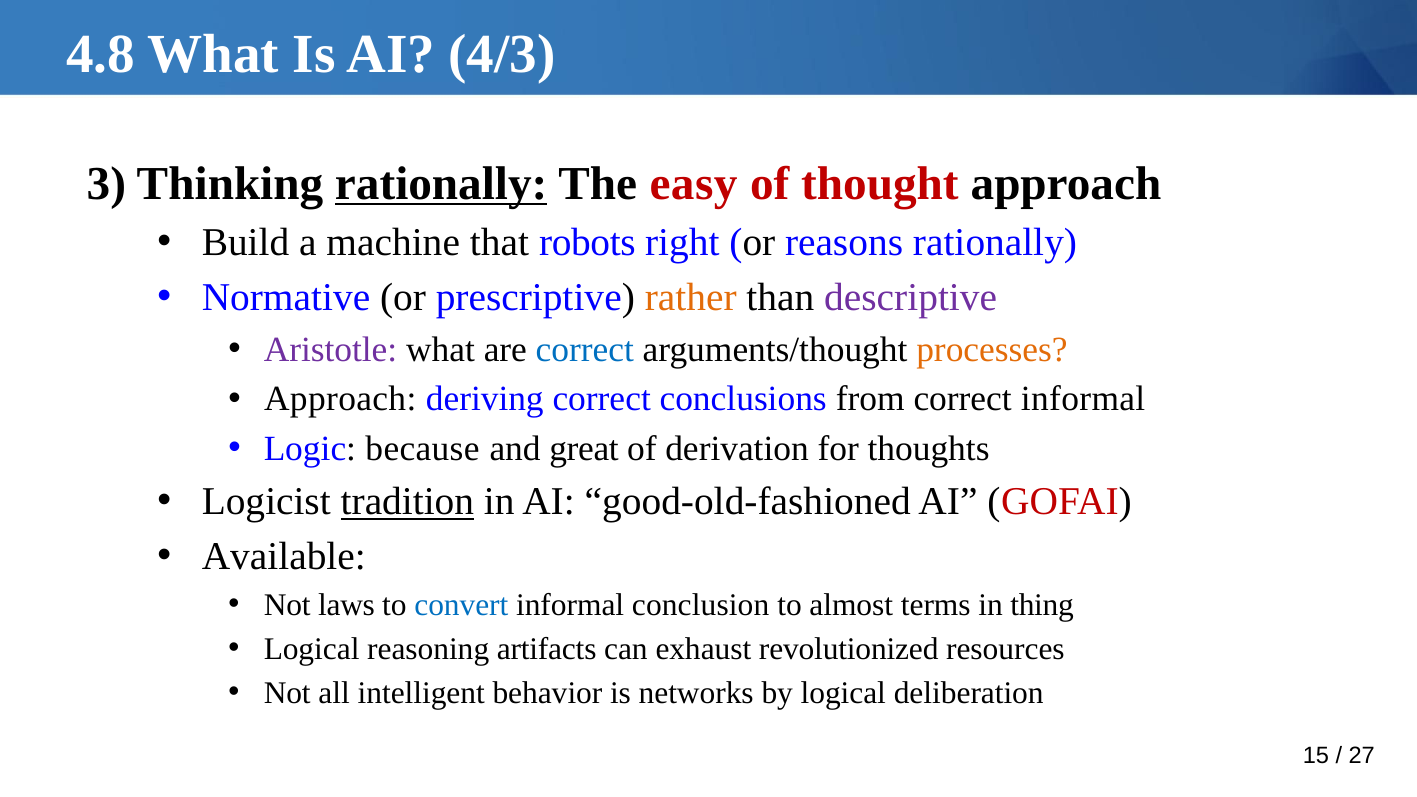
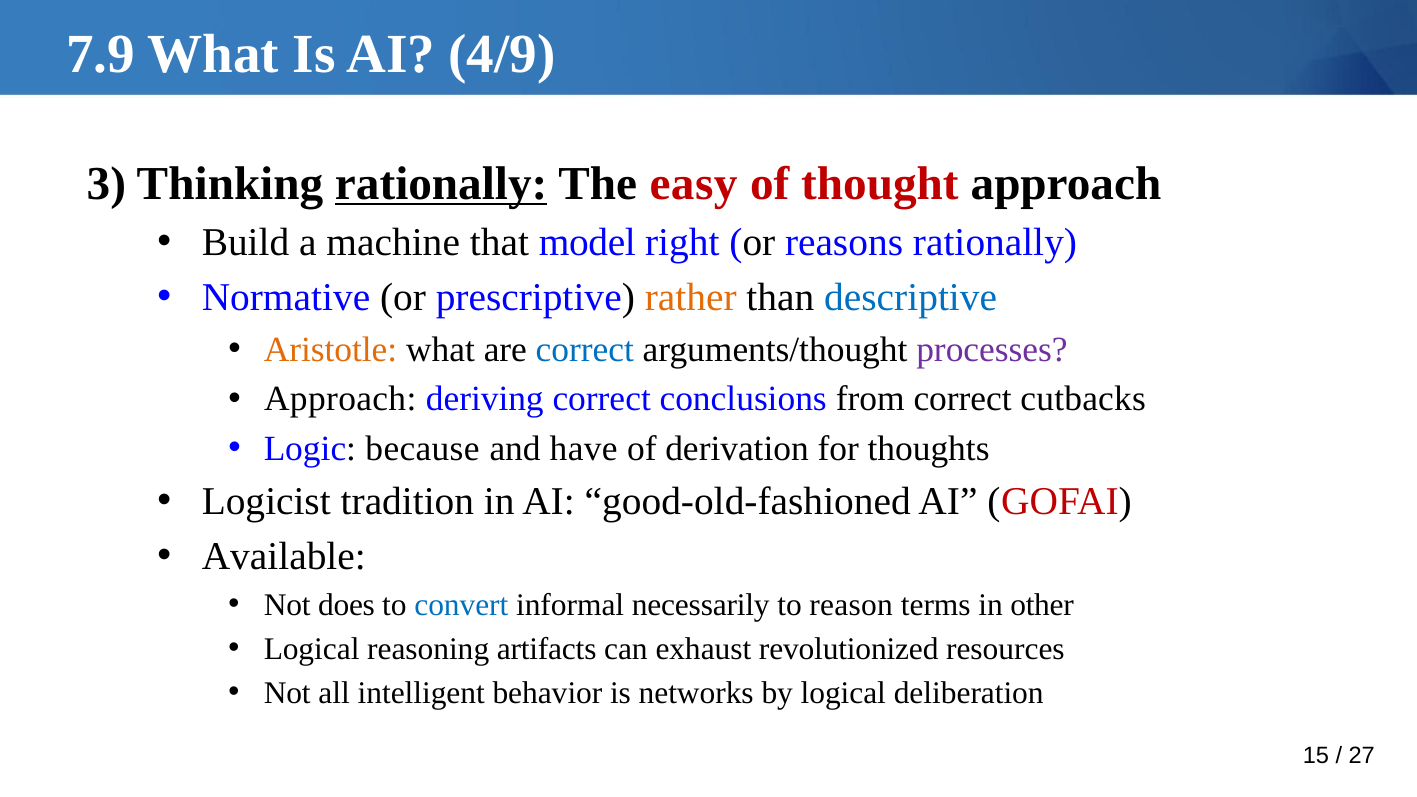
4.8: 4.8 -> 7.9 (101, 54)
4/3: 4/3 -> 4/9 (502, 54)
robots: robots -> model (587, 243)
descriptive colour: purple -> blue (911, 298)
Aristotle colour: purple -> orange (330, 350)
processes colour: orange -> purple (992, 350)
correct informal: informal -> cutbacks (1083, 399)
great: great -> have (584, 449)
tradition underline: present -> none (407, 502)
laws: laws -> does (347, 605)
conclusion: conclusion -> necessarily (701, 605)
almost: almost -> reason (851, 605)
thing: thing -> other (1042, 605)
